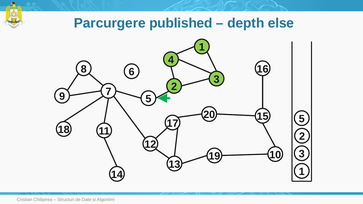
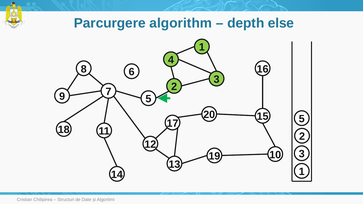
published: published -> algorithm (181, 23)
